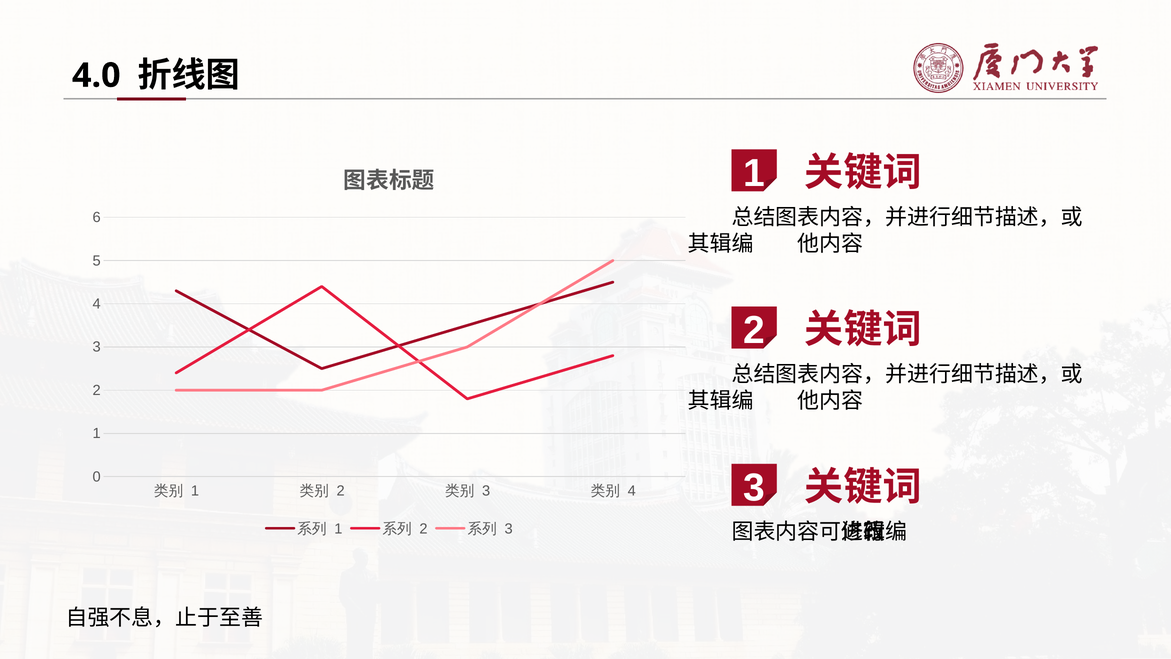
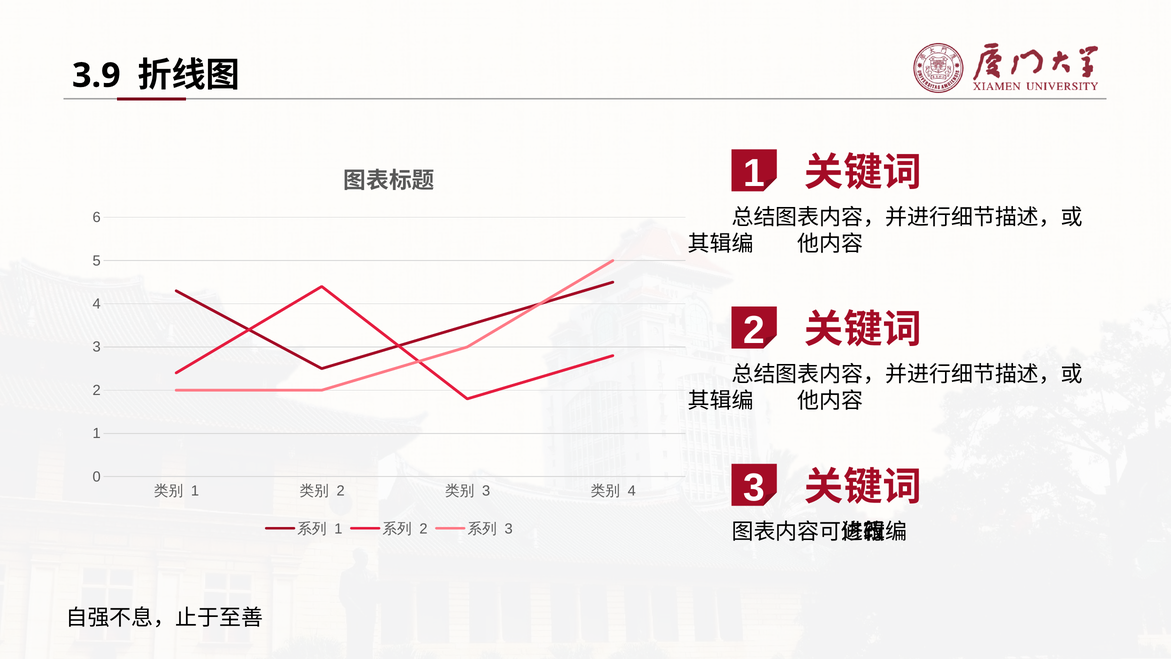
4.0: 4.0 -> 3.9 (96, 76)
